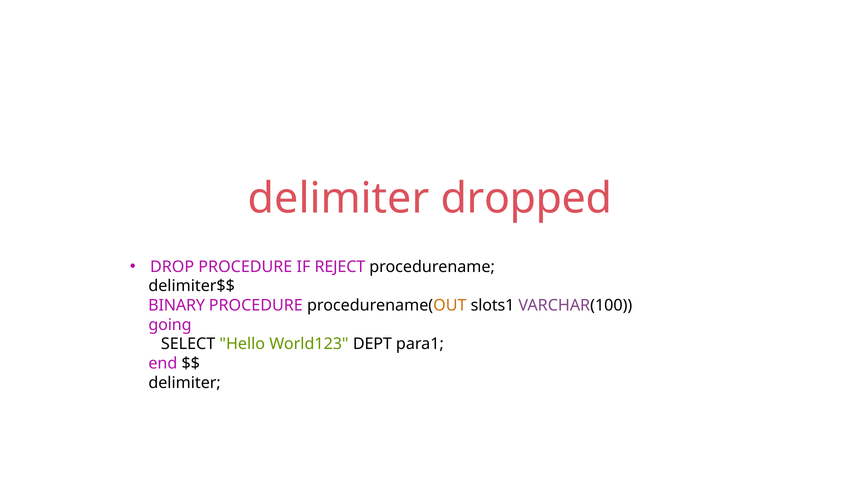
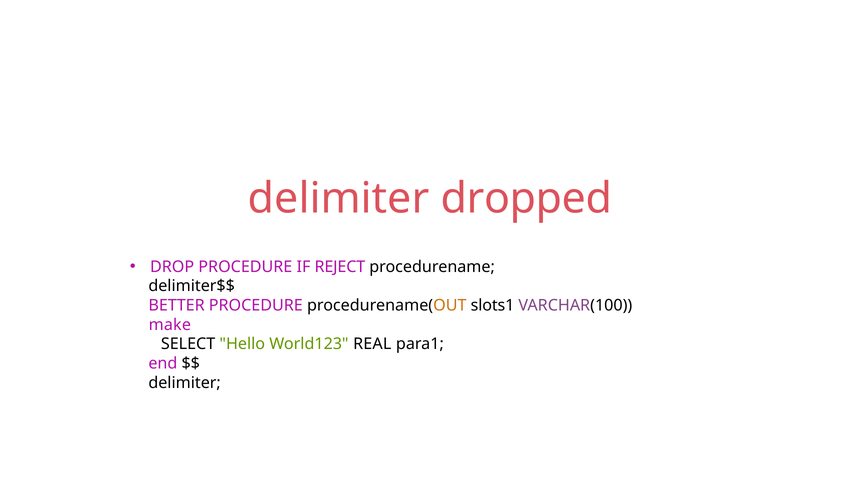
BINARY: BINARY -> BETTER (177, 305)
going: going -> make (170, 325)
DEPT: DEPT -> REAL (372, 344)
